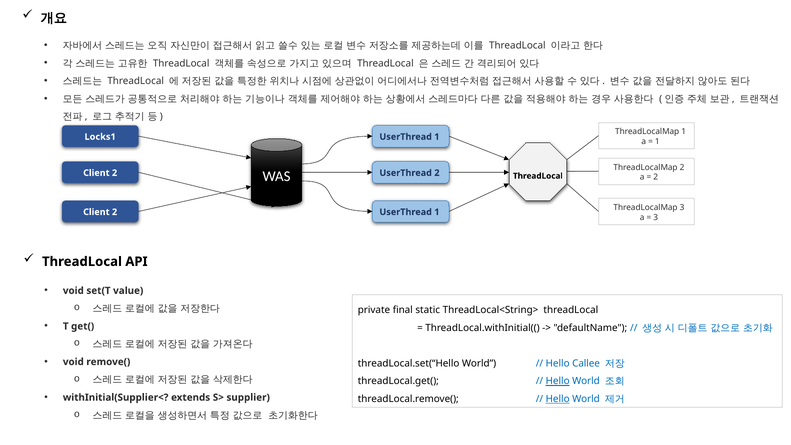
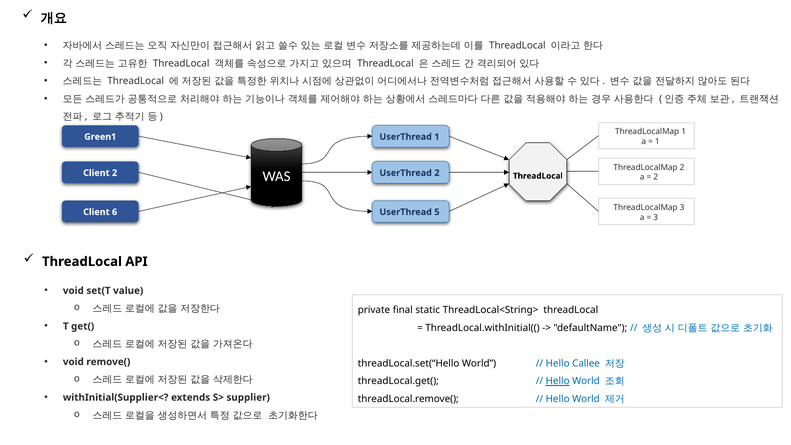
Locks1: Locks1 -> Green1 (100, 137)
2: 2 -> 6 (115, 212)
1: 1 -> 5 (437, 212)
Hello underline: present -> none (558, 399)
